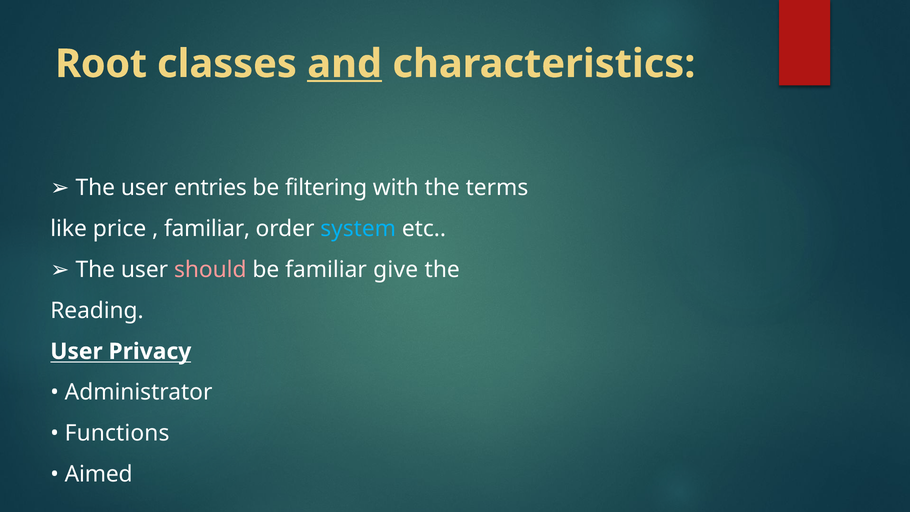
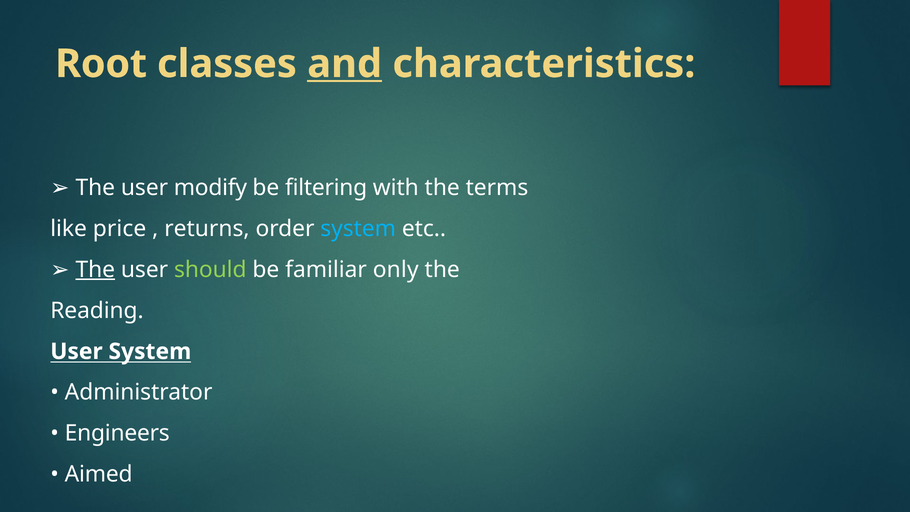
entries: entries -> modify (210, 188)
familiar: familiar -> returns (207, 229)
The underline: none -> present (95, 269)
should colour: pink -> light green (210, 269)
give: give -> only (396, 269)
User Privacy: Privacy -> System (150, 351)
Functions: Functions -> Engineers (117, 433)
